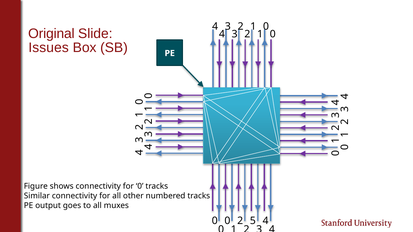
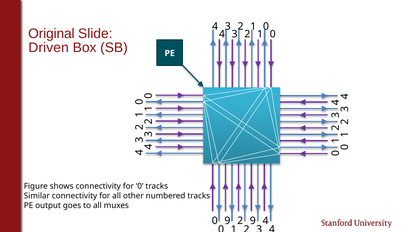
Issues: Issues -> Driven (49, 48)
0 0: 0 -> 9 (227, 221)
2 5: 5 -> 9 (253, 221)
